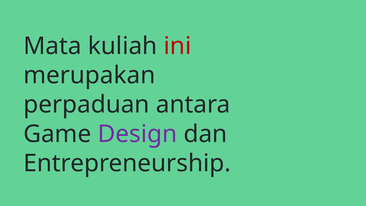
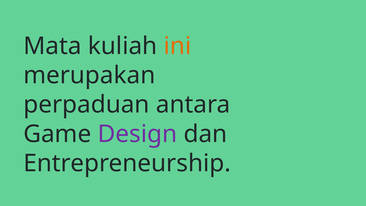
ini colour: red -> orange (177, 46)
